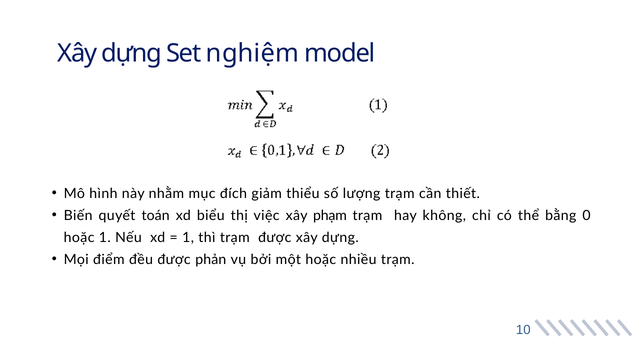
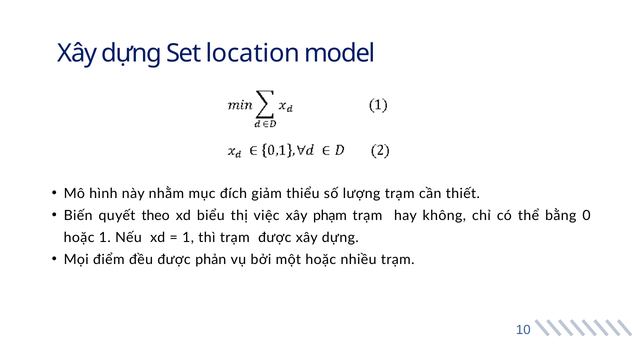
nghiệm: nghiệm -> location (253, 53)
toán: toán -> theo (156, 216)
